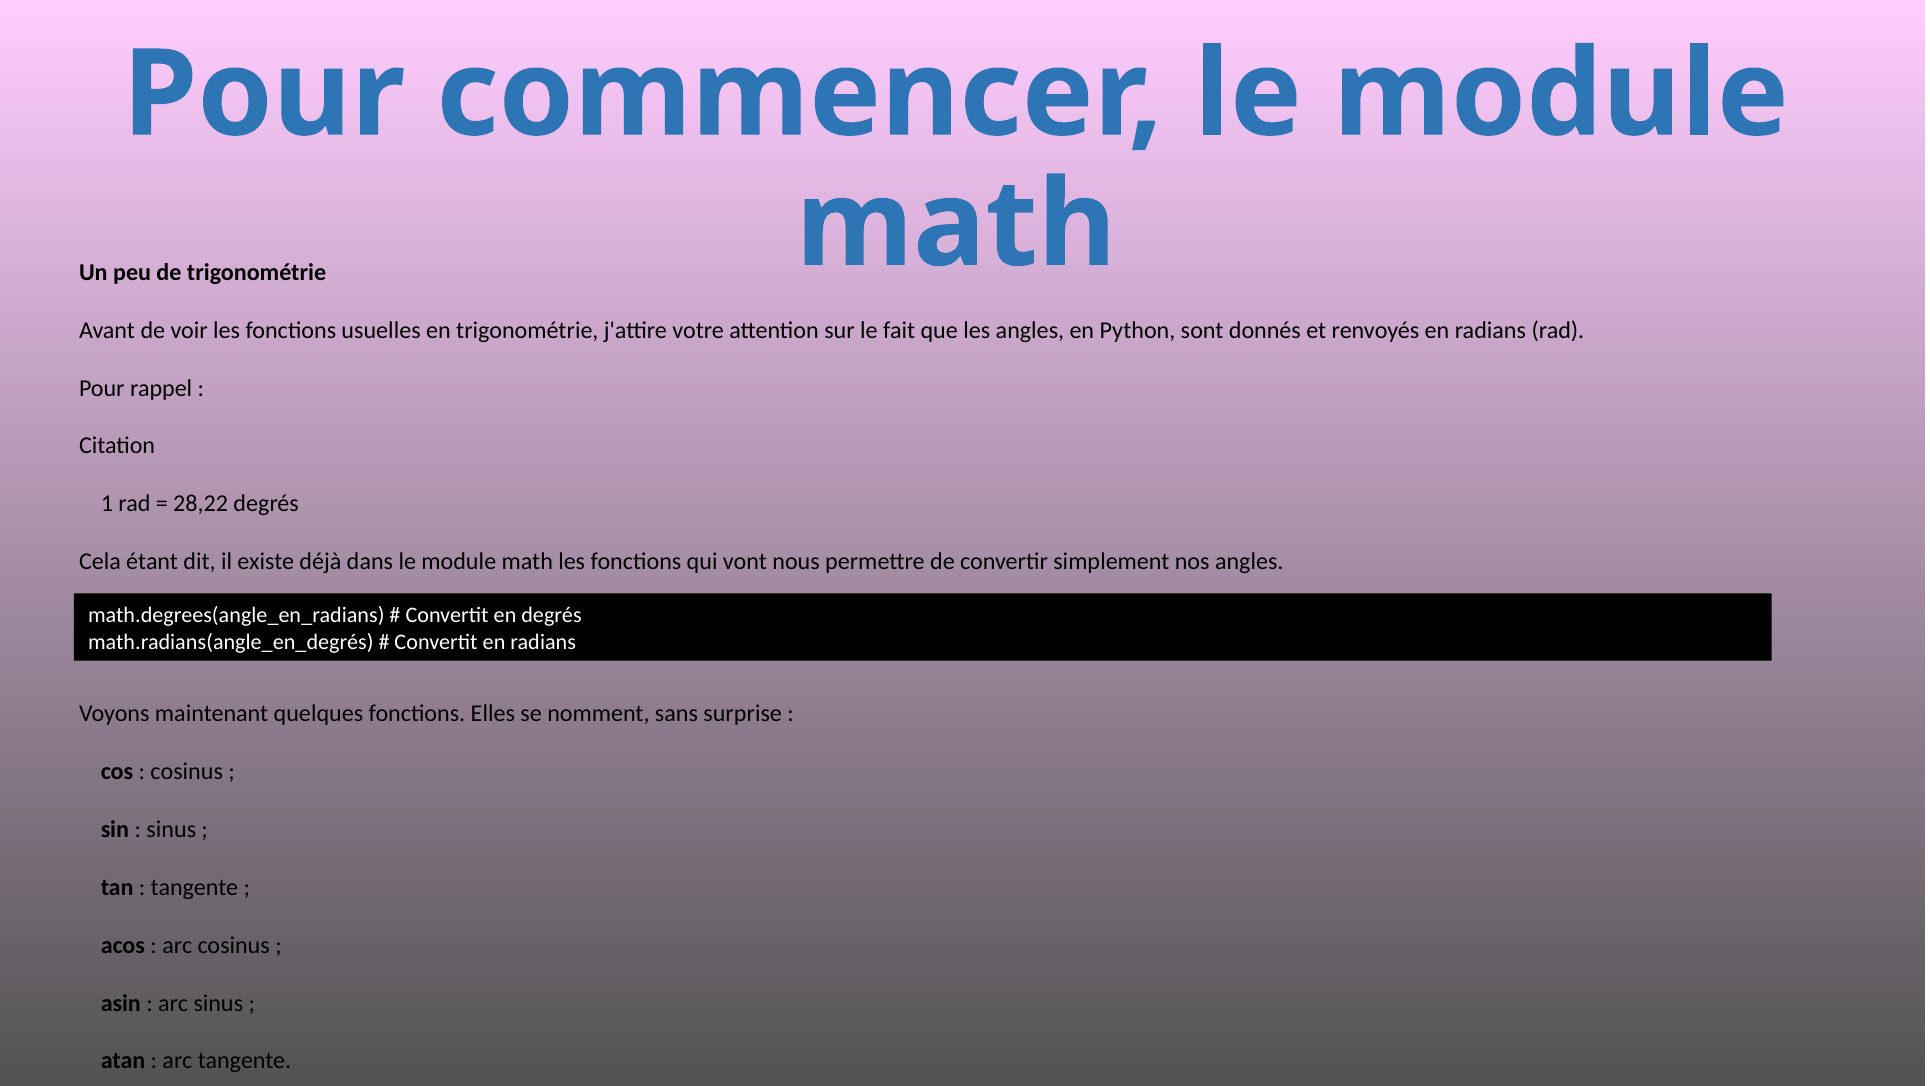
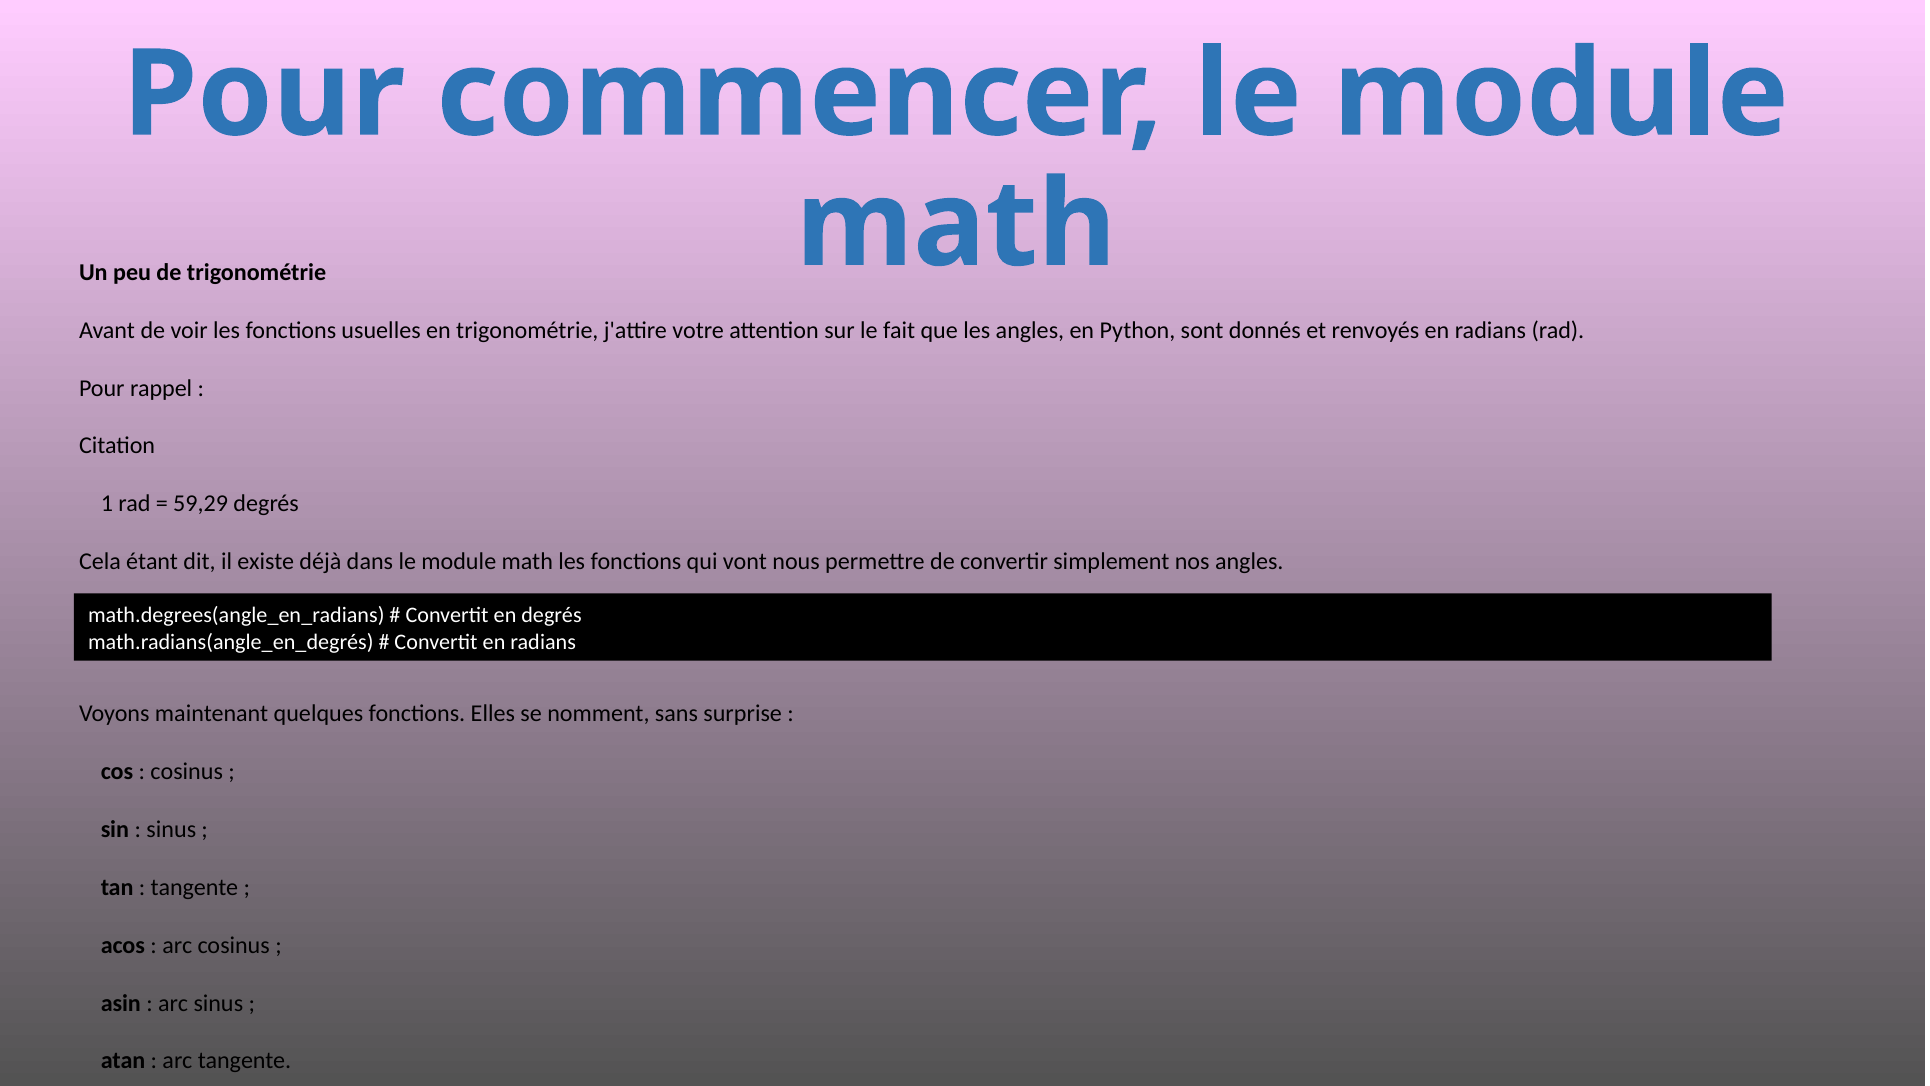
28,22: 28,22 -> 59,29 (201, 504)
